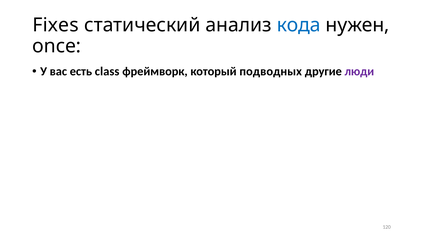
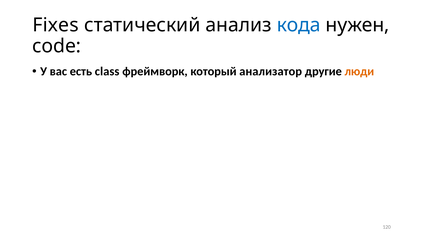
once: once -> code (57, 46)
подводных: подводных -> анализатор (271, 72)
люди colour: purple -> orange (359, 72)
